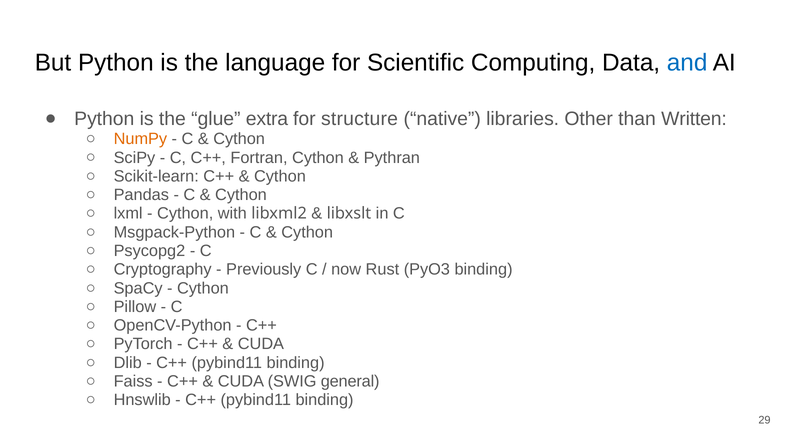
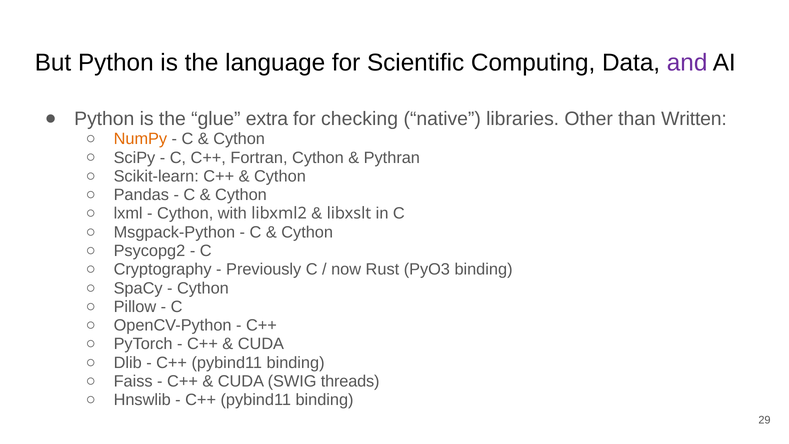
and colour: blue -> purple (687, 63)
structure: structure -> checking (360, 119)
general: general -> threads (350, 381)
